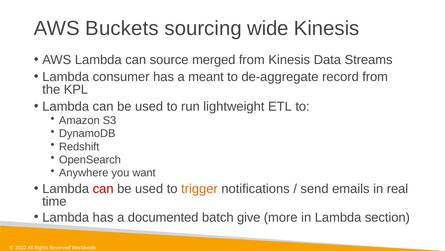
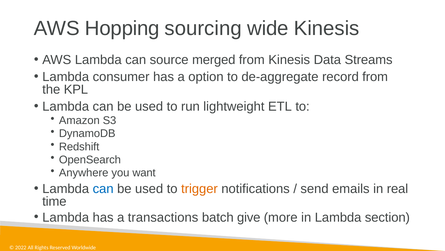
Buckets: Buckets -> Hopping (122, 28)
meant: meant -> option (206, 77)
can colour: red -> blue (103, 188)
documented: documented -> transactions (163, 217)
